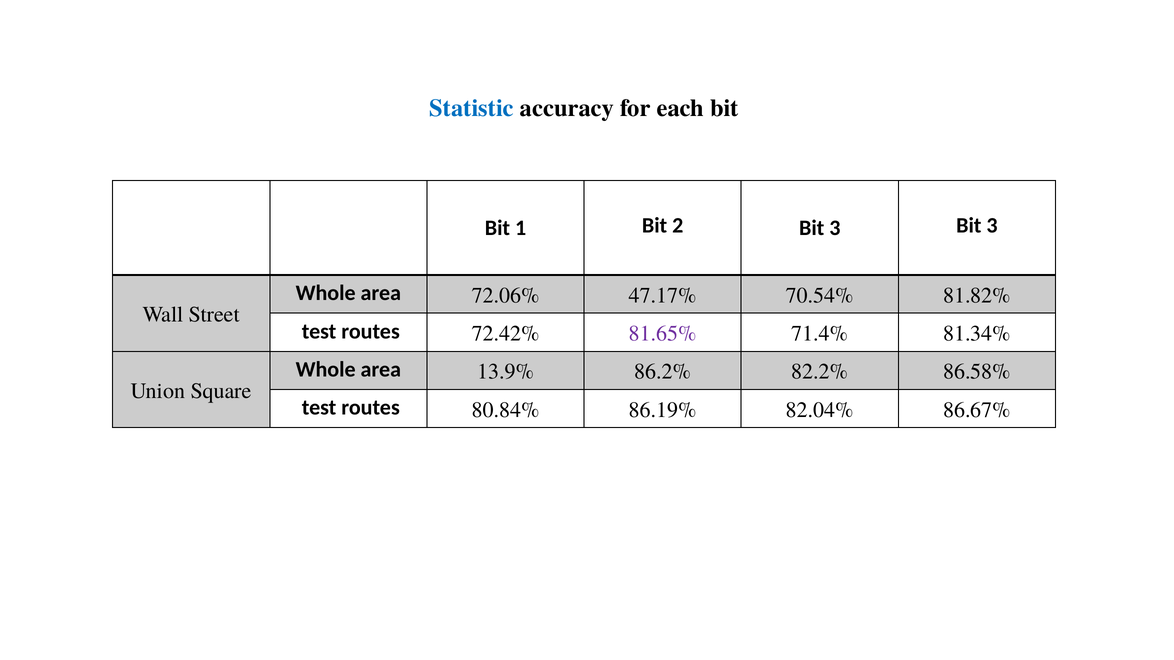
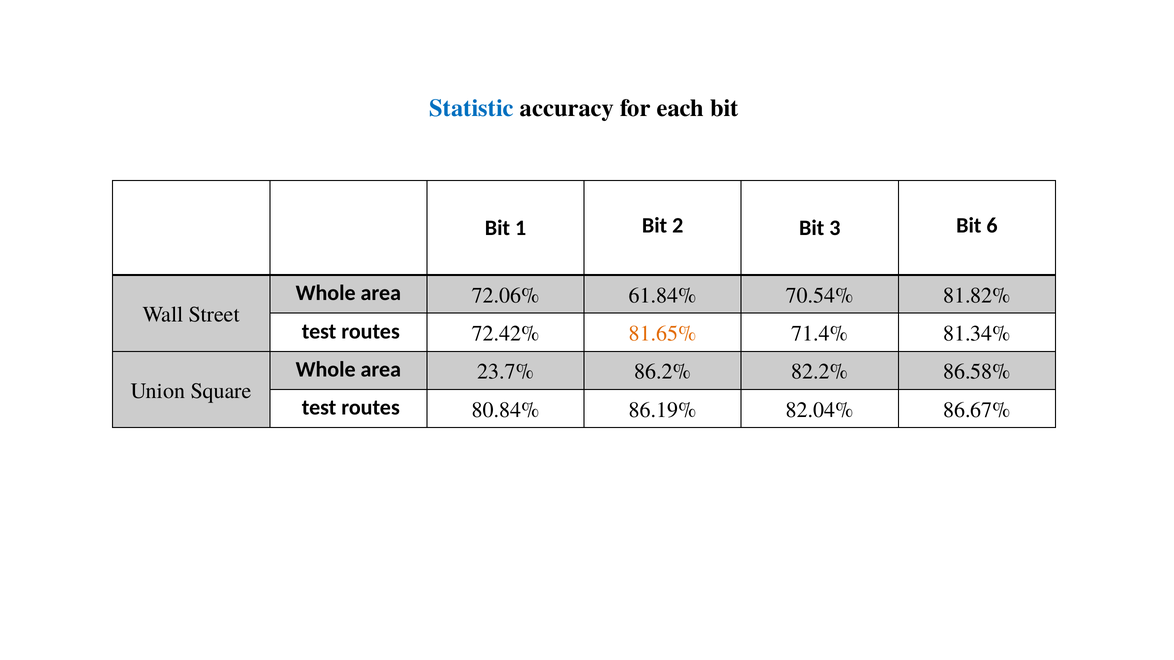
3 Bit 3: 3 -> 6 (992, 225)
47.17%: 47.17% -> 61.84% (663, 295)
81.65% colour: purple -> orange (663, 334)
13.9%: 13.9% -> 23.7% (506, 372)
